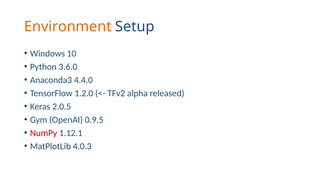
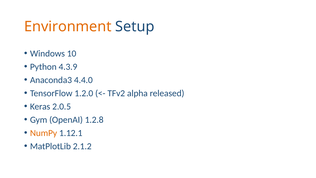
3.6.0: 3.6.0 -> 4.3.9 (68, 67)
0.9.5: 0.9.5 -> 1.2.8 (94, 120)
NumPy colour: red -> orange (44, 133)
4.0.3: 4.0.3 -> 2.1.2 (82, 146)
